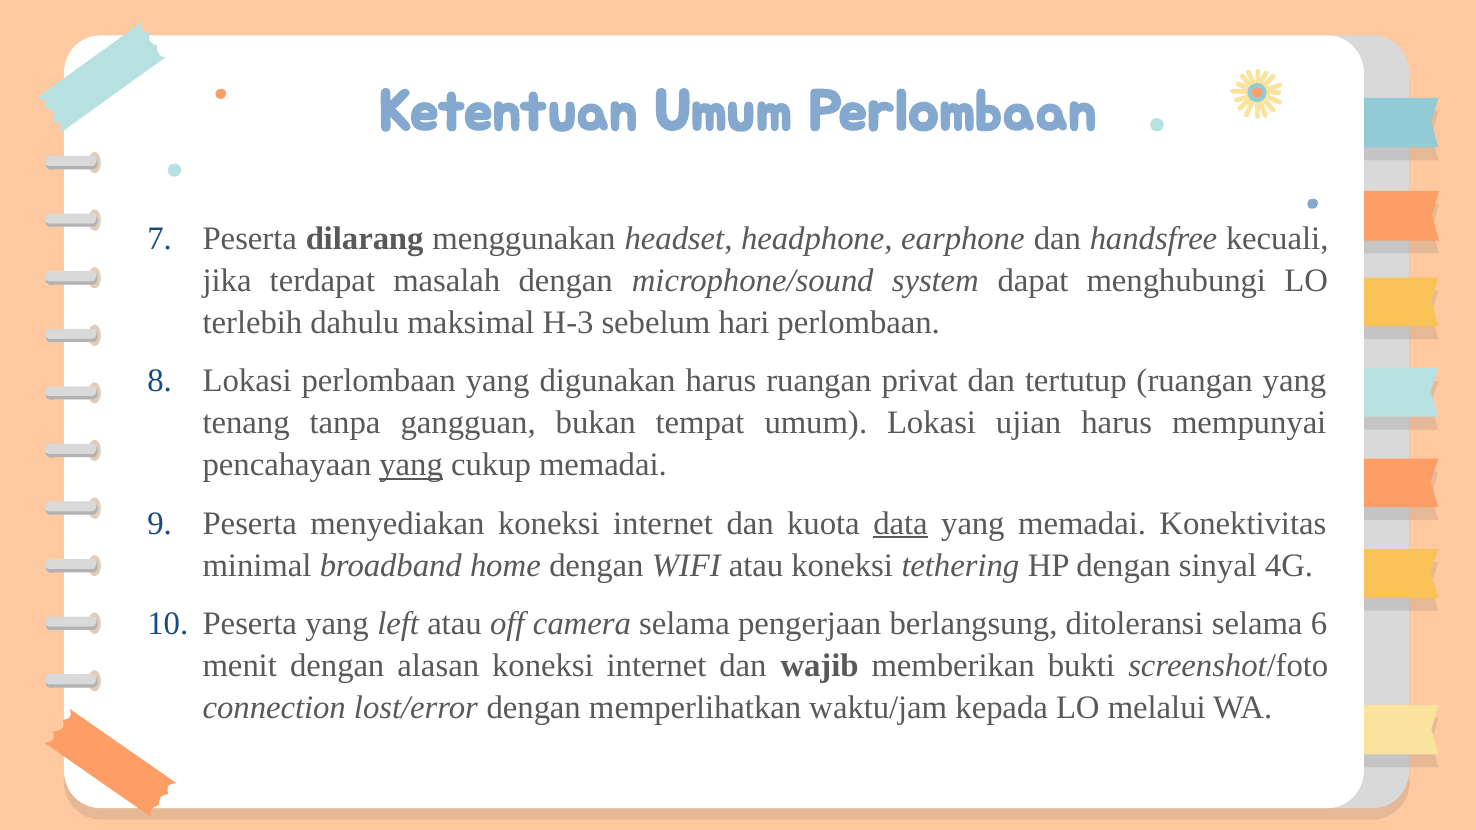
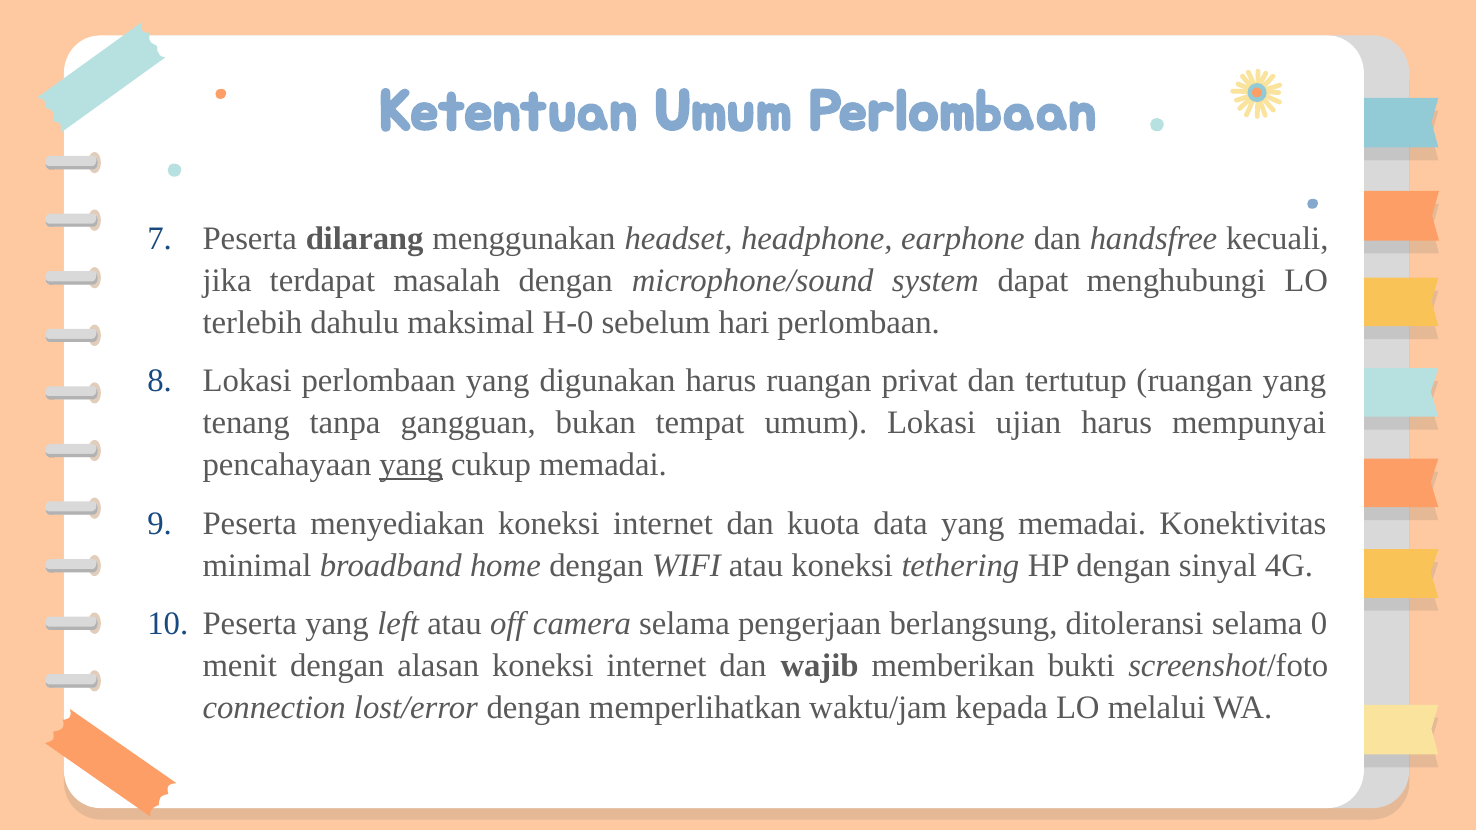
H-3: H-3 -> H-0 (568, 323)
data underline: present -> none (901, 524)
6: 6 -> 0 (1319, 624)
